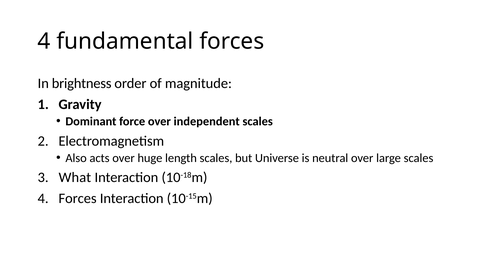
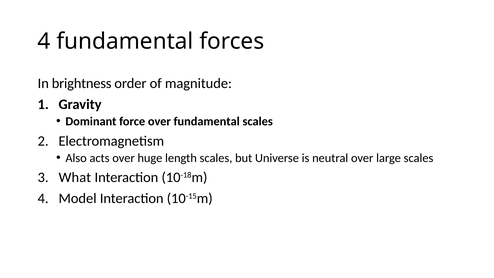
over independent: independent -> fundamental (207, 121)
4 Forces: Forces -> Model (78, 198)
